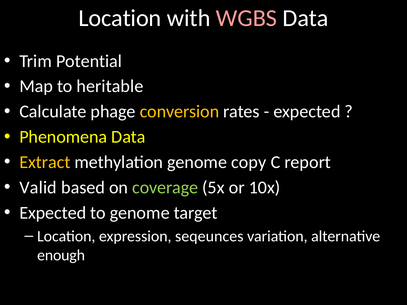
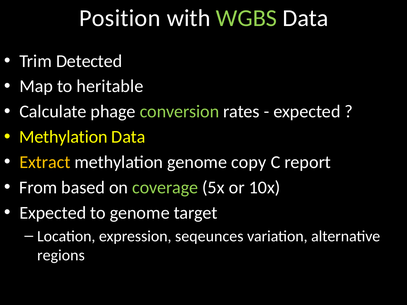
Location: Location -> Position (120, 18)
WGBS colour: pink -> light green (247, 18)
Potential: Potential -> Detected (89, 61)
conversion colour: yellow -> light green (179, 112)
Phenomena: Phenomena -> Methylation (63, 137)
Valid: Valid -> From (38, 188)
enough: enough -> regions (61, 255)
